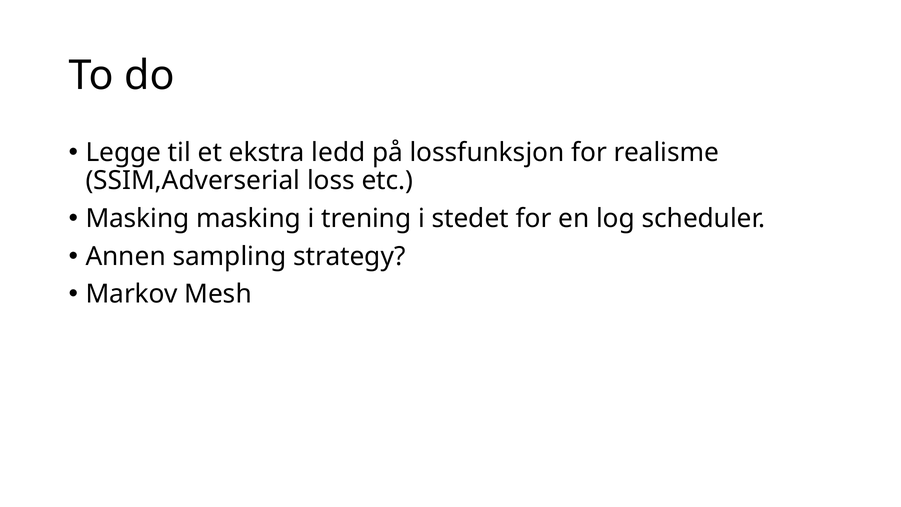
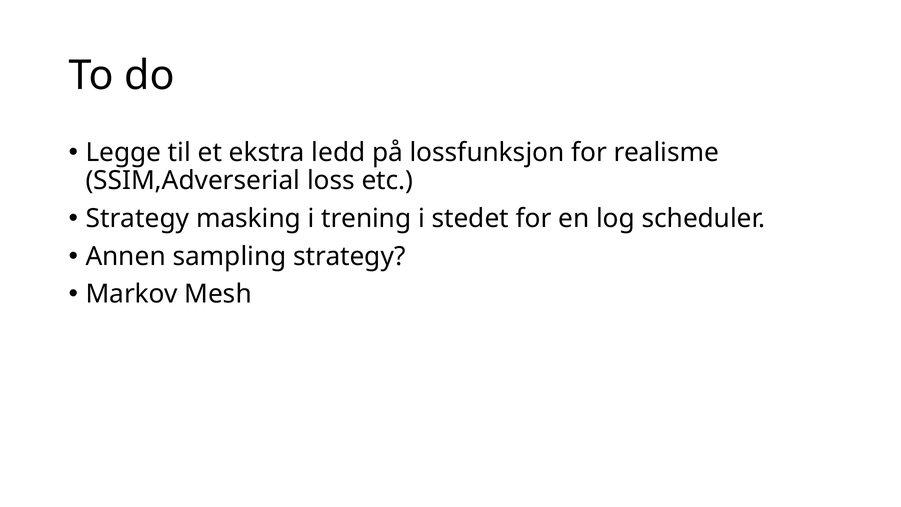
Masking: Masking -> Strategy (137, 218)
